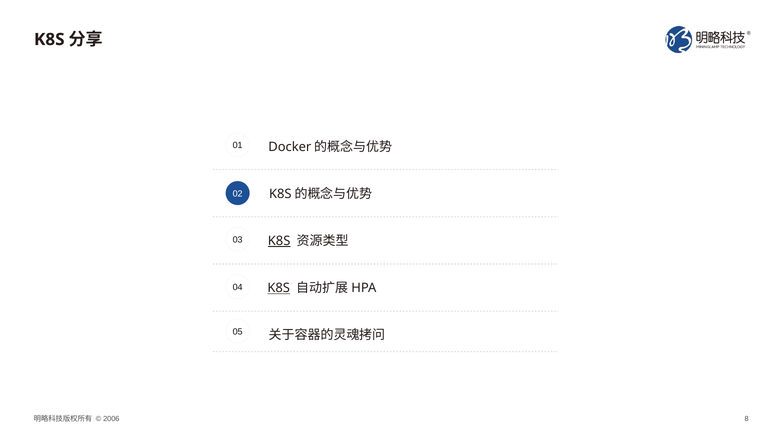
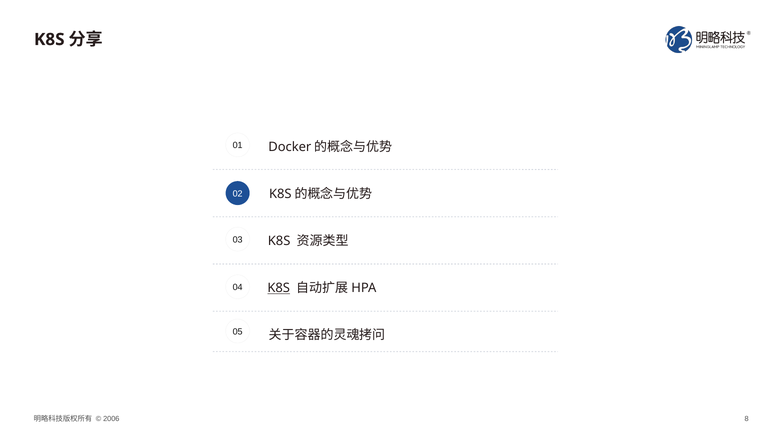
K8S underline: present -> none (279, 241)
